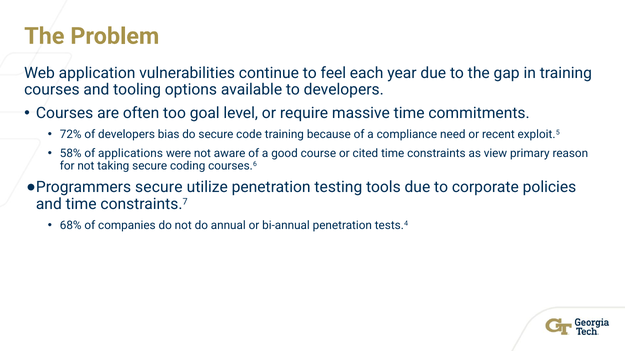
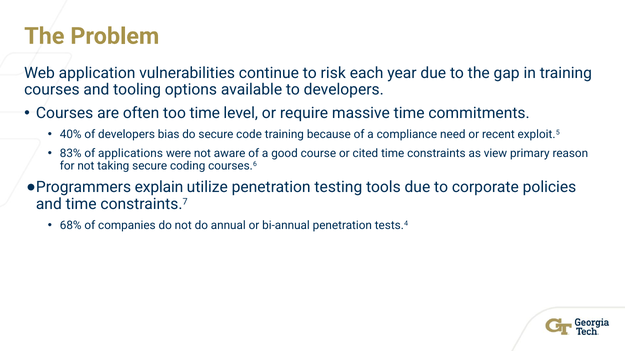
feel: feel -> risk (333, 73)
too goal: goal -> time (205, 113)
72%: 72% -> 40% (71, 135)
58%: 58% -> 83% (71, 154)
secure: secure -> explain (159, 188)
